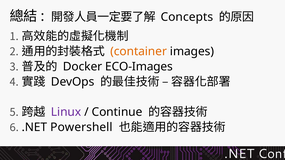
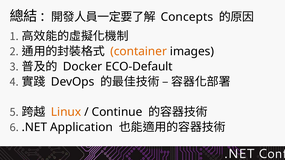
ECO-Images: ECO-Images -> ECO-Default (139, 67)
Linux colour: purple -> orange (66, 112)
Powershell: Powershell -> Application (82, 127)
